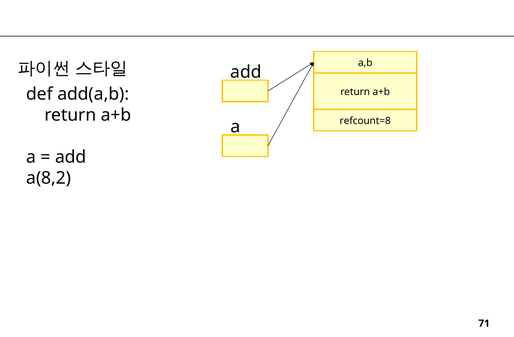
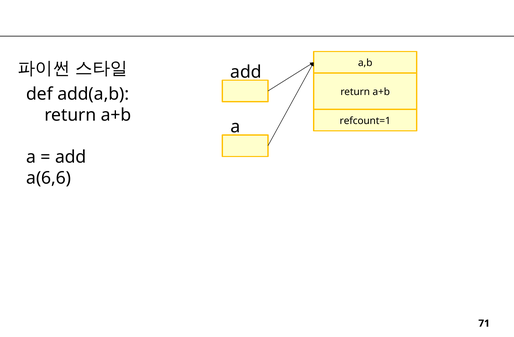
refcount=8: refcount=8 -> refcount=1 (365, 121)
a(8,2: a(8,2 -> a(6,6 (49, 178)
